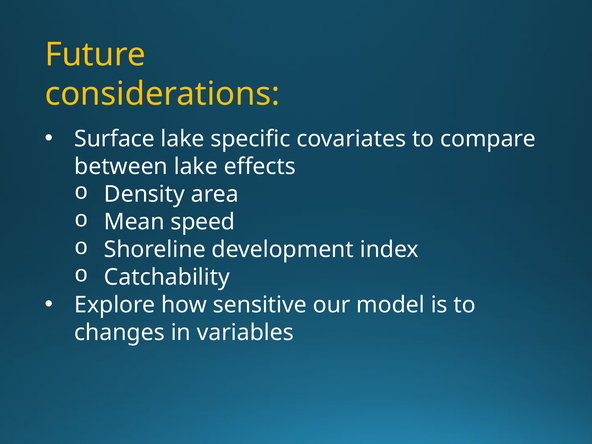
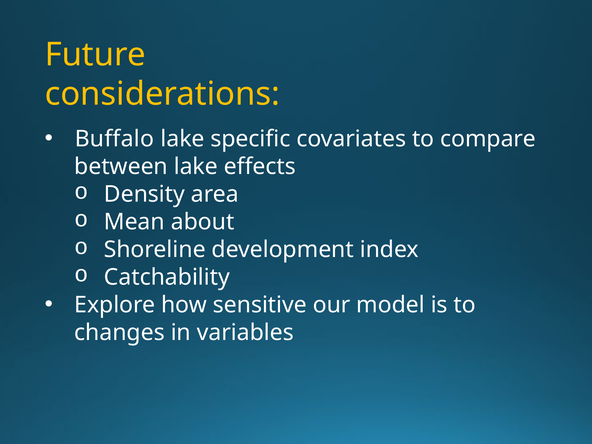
Surface: Surface -> Buffalo (114, 139)
speed: speed -> about (203, 222)
